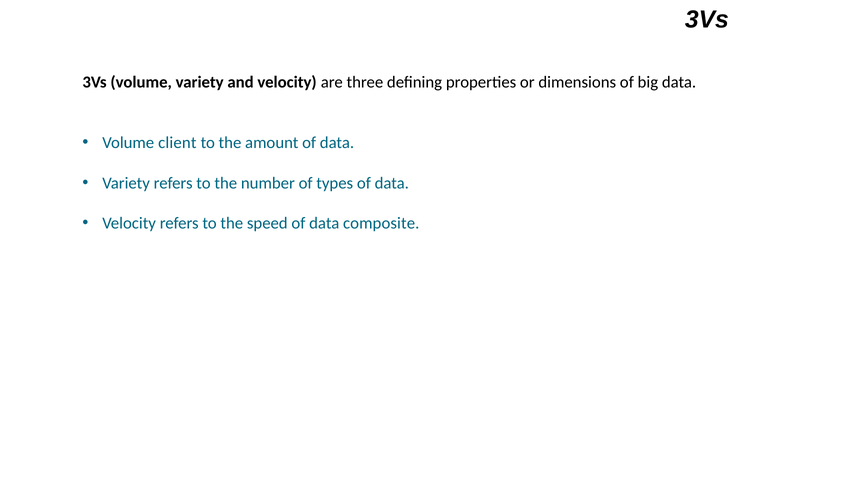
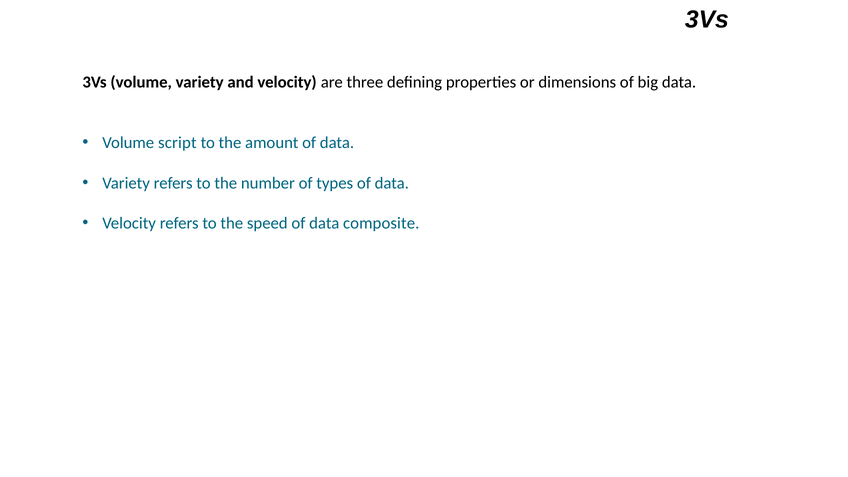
client: client -> script (177, 143)
